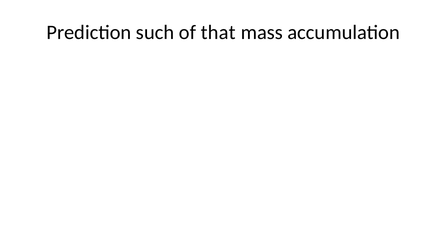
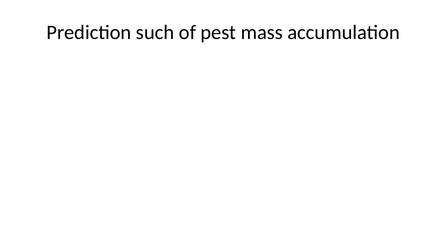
that: that -> pest (218, 32)
